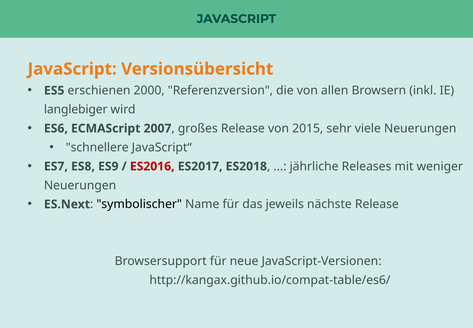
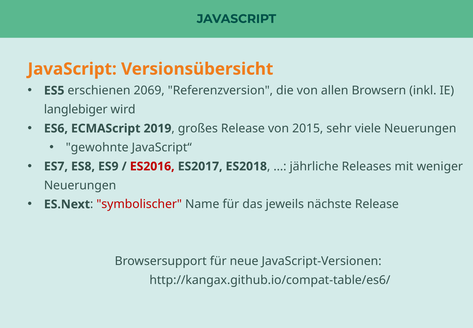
2000: 2000 -> 2069 (149, 90)
2007: 2007 -> 2019 (158, 128)
schnellere: schnellere -> gewohnte (97, 147)
symbolischer colour: black -> red (139, 204)
